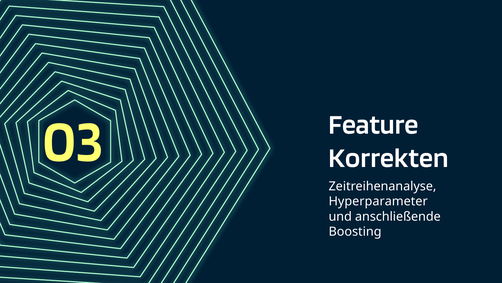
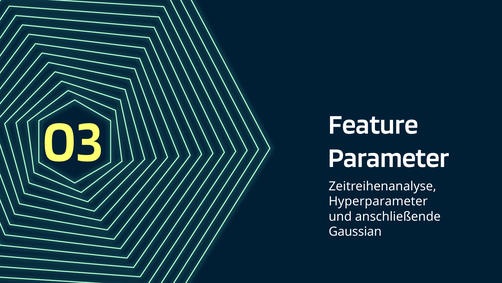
Korrekten: Korrekten -> Parameter (389, 158)
Boosting: Boosting -> Gaussian (355, 231)
